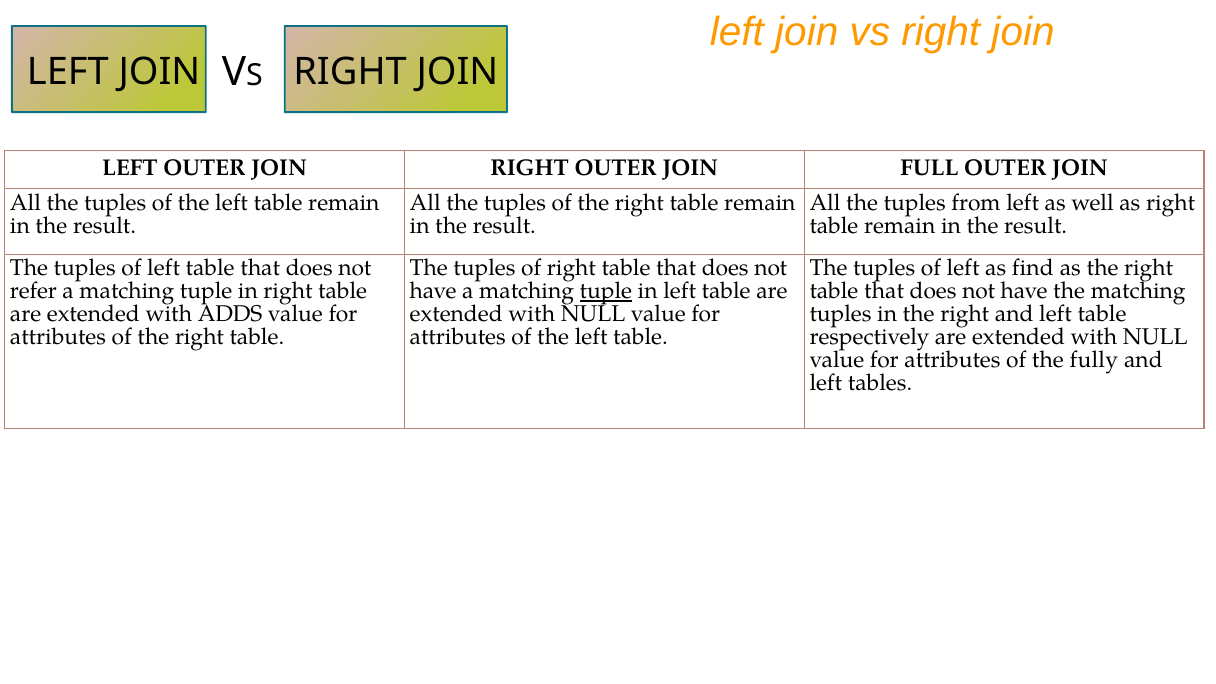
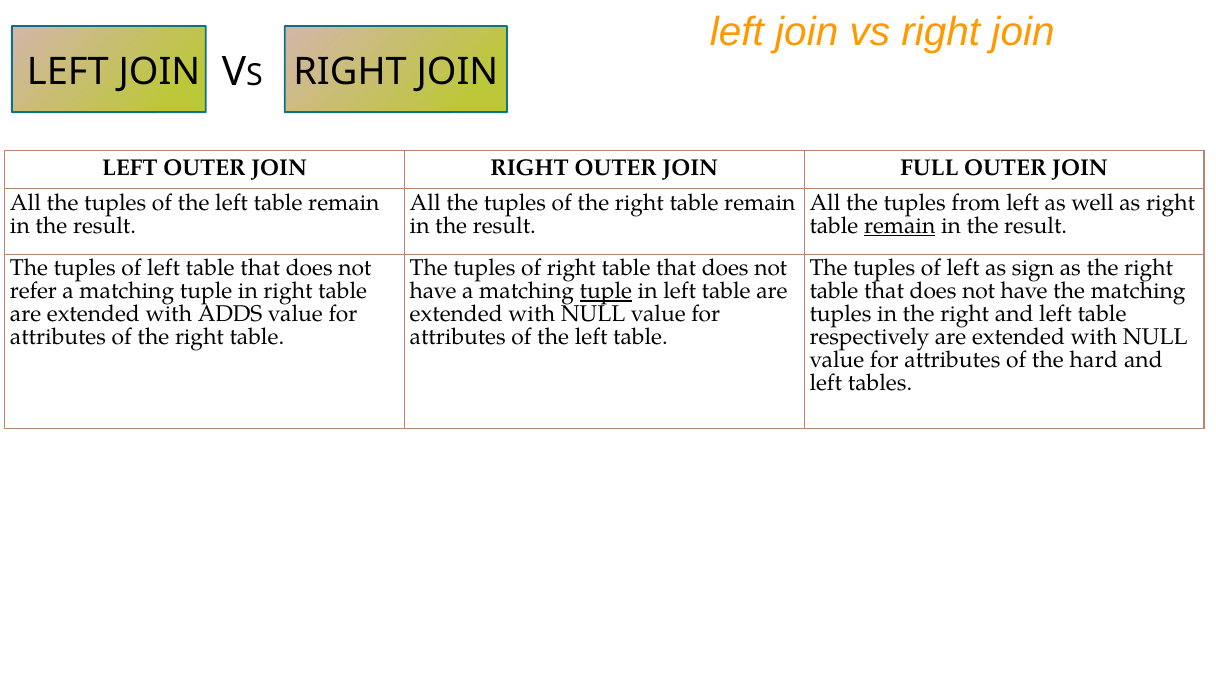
remain underline: none -> present (900, 226)
find: find -> sign (1033, 268)
fully: fully -> hard (1094, 360)
